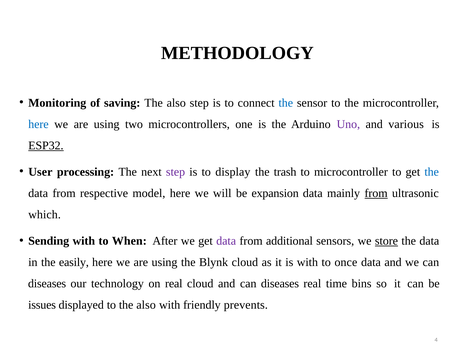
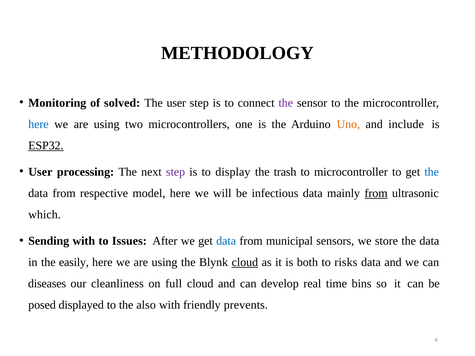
saving: saving -> solved (122, 103)
also: also -> user (176, 103)
the colour: blue -> purple (286, 103)
Uno colour: purple -> orange (348, 124)
various: various -> include (406, 124)
expansion: expansion -> infectious (275, 193)
When: When -> Issues (129, 241)
data colour: purple -> blue (226, 241)
additional: additional -> municipal (289, 241)
store underline: present -> none (386, 241)
cloud underline: none -> present (245, 262)
is with: with -> both (307, 262)
once: once -> risks (346, 262)
technology: technology -> cleanliness (117, 284)
on real: real -> full (174, 284)
and can diseases: diseases -> develop (280, 284)
issues: issues -> posed (42, 305)
